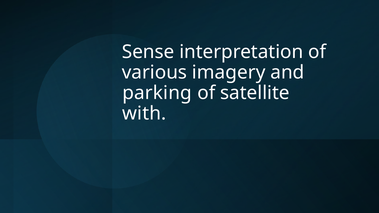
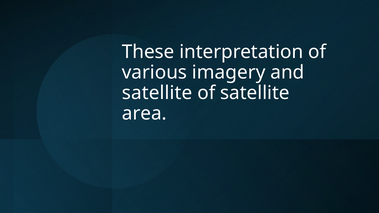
Sense: Sense -> These (148, 52)
parking: parking -> satellite (157, 93)
with: with -> area (144, 113)
